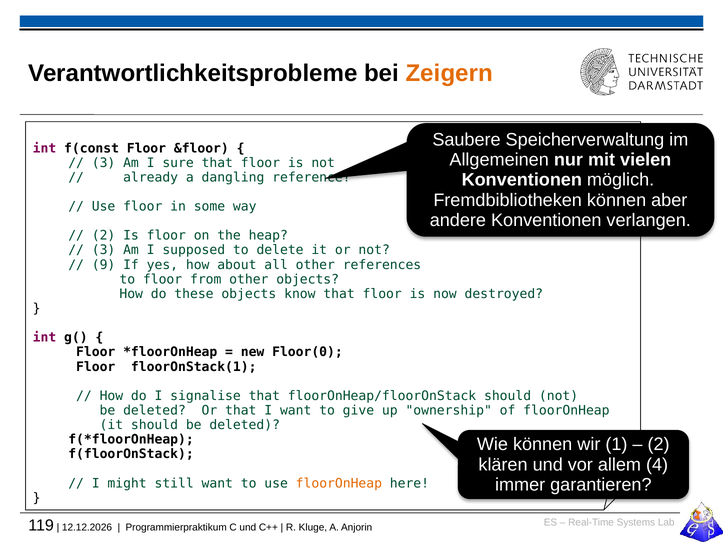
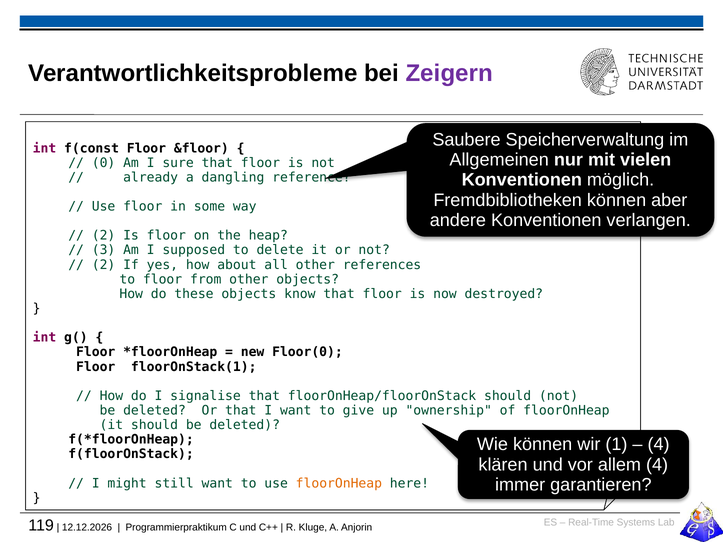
Zeigern colour: orange -> purple (449, 73)
3: 3 -> 0 (104, 163)
9: 9 -> 2 (104, 265)
2: 2 -> 4 (659, 445)
